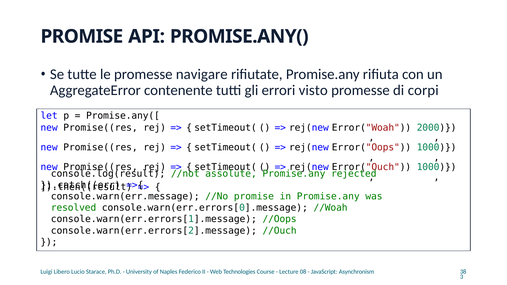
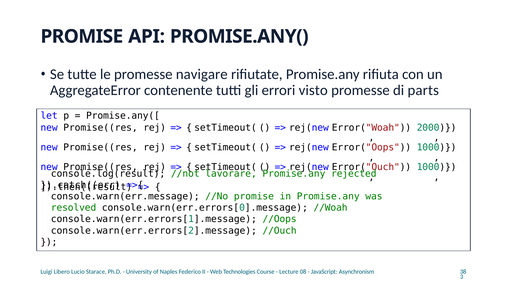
corpi: corpi -> parts (423, 90)
assolute: assolute -> lavorare (231, 174)
